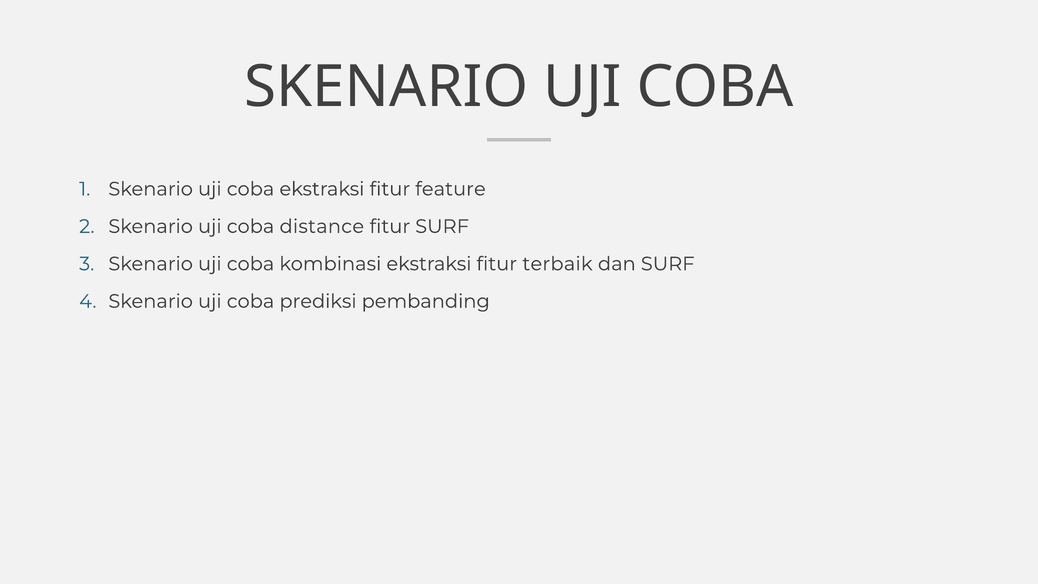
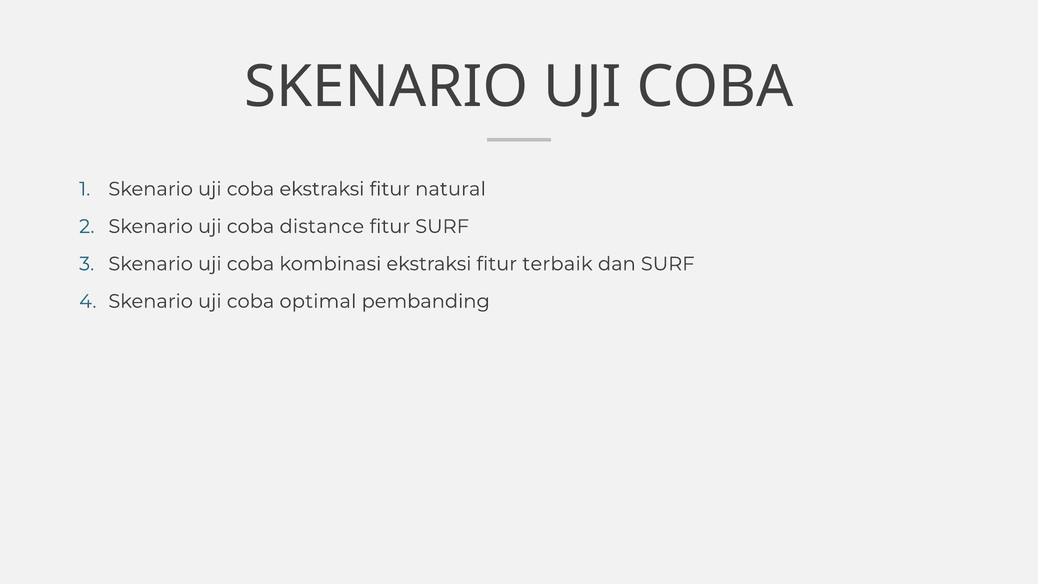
feature: feature -> natural (450, 189)
prediksi: prediksi -> optimal (318, 301)
